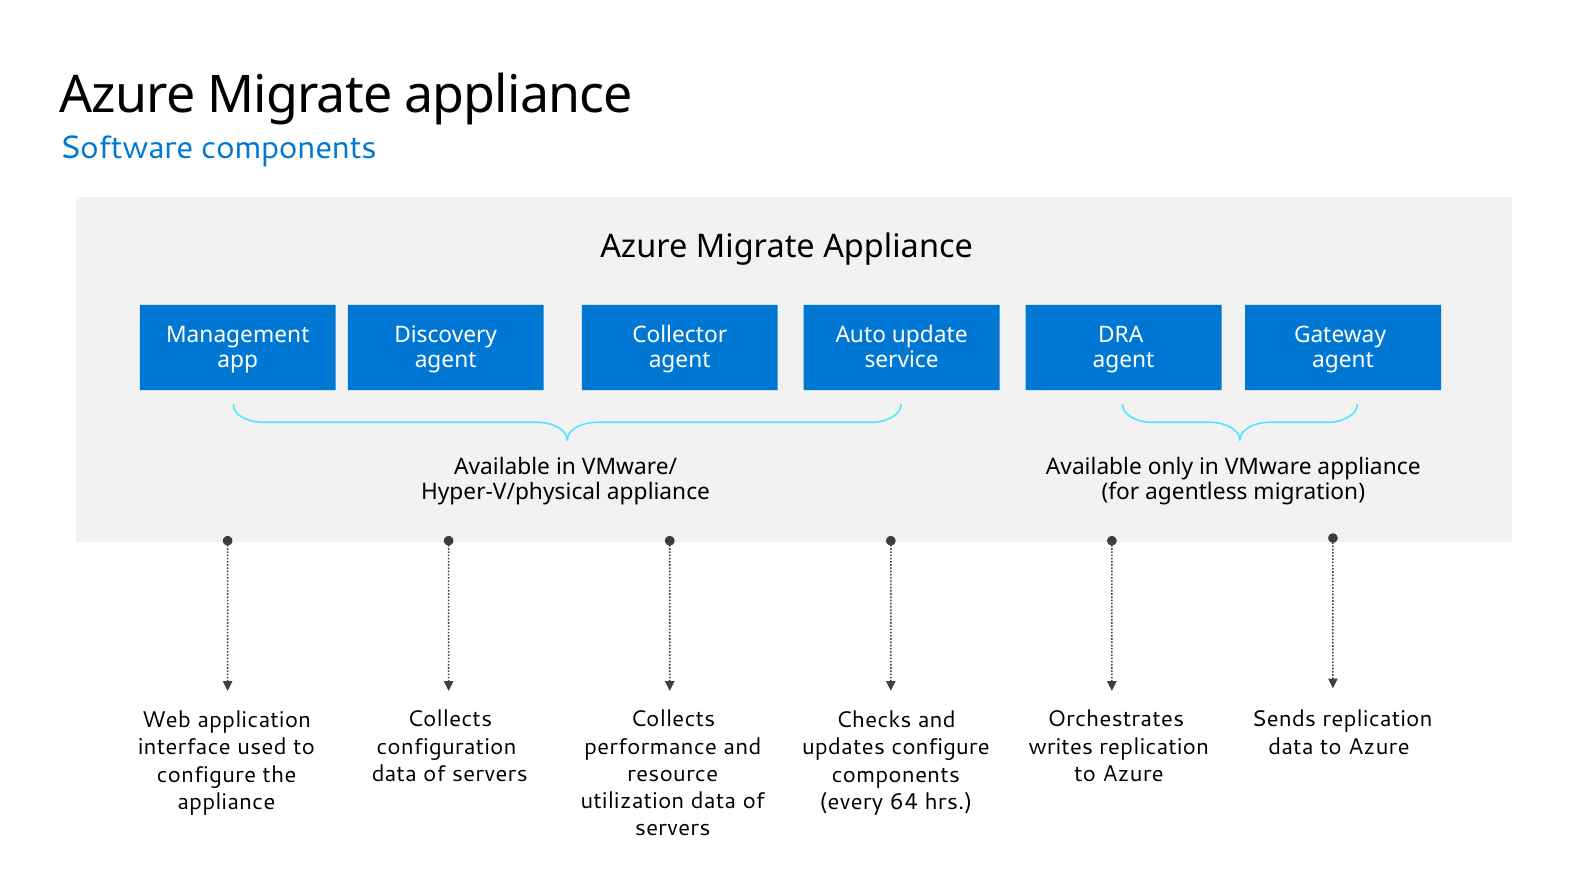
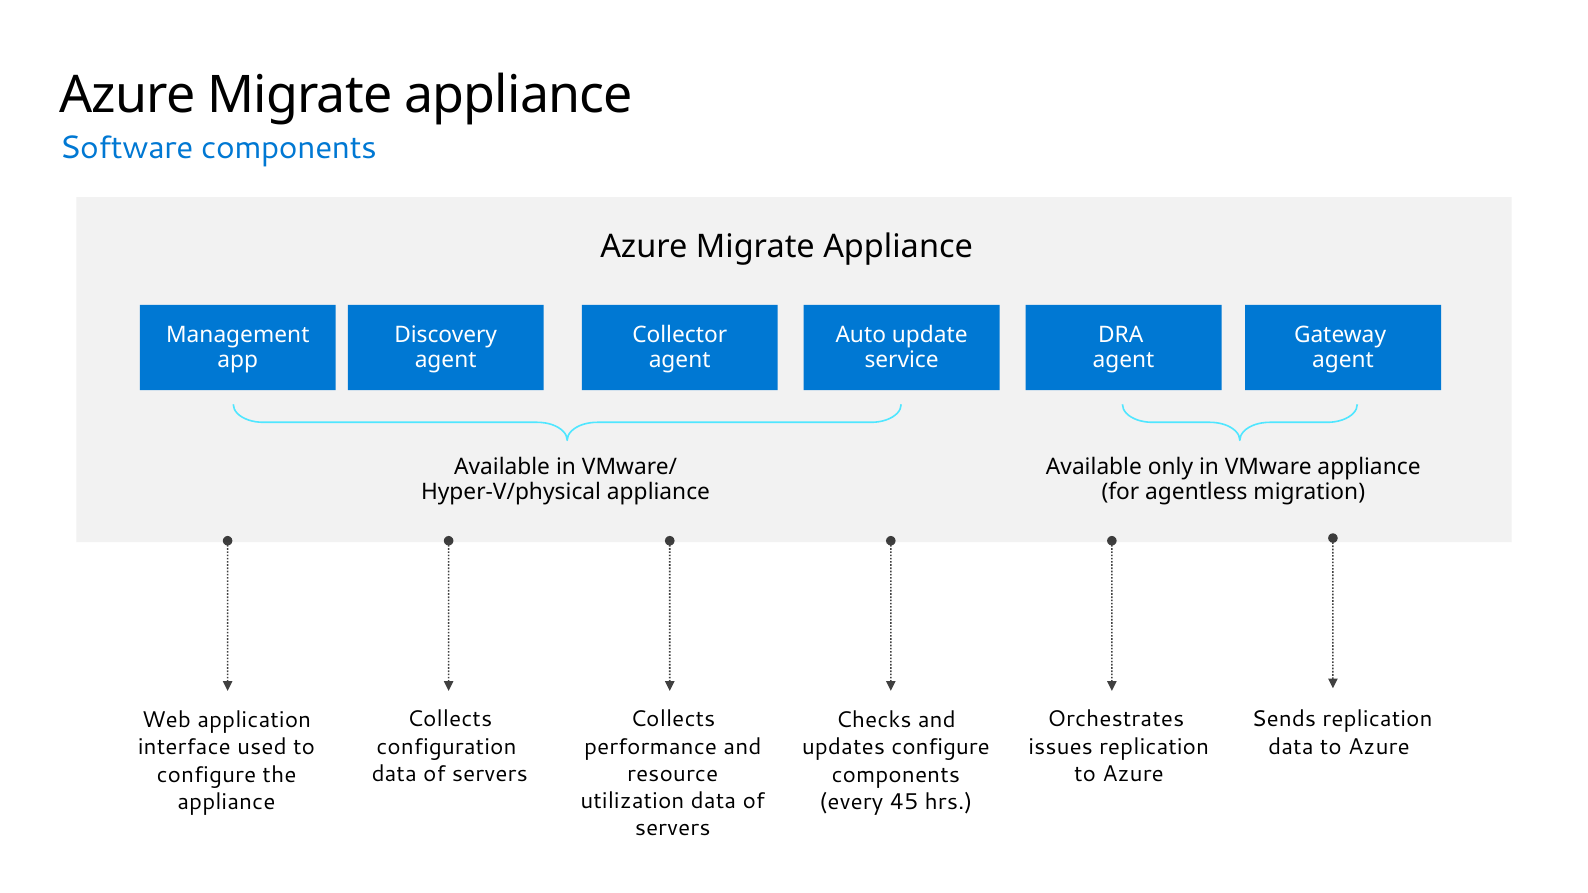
writes: writes -> issues (1061, 747)
64: 64 -> 45 (904, 802)
